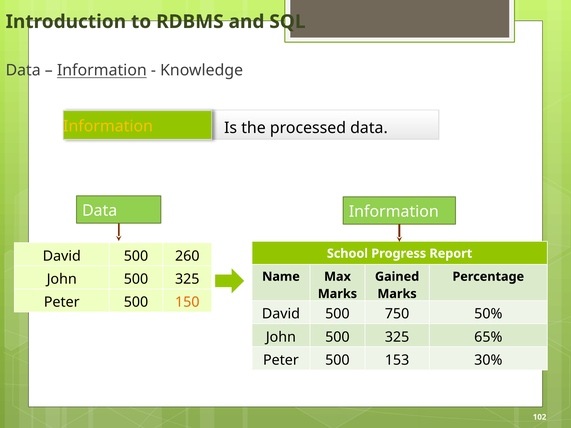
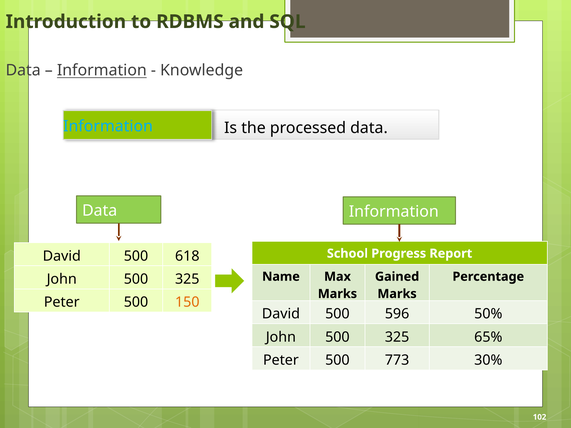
Information colour: yellow -> light blue (108, 126)
260: 260 -> 618 (187, 256)
750: 750 -> 596 (397, 314)
153: 153 -> 773 (397, 360)
